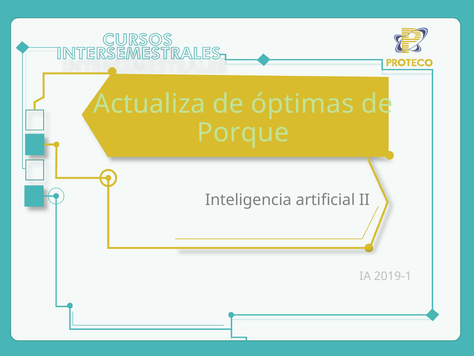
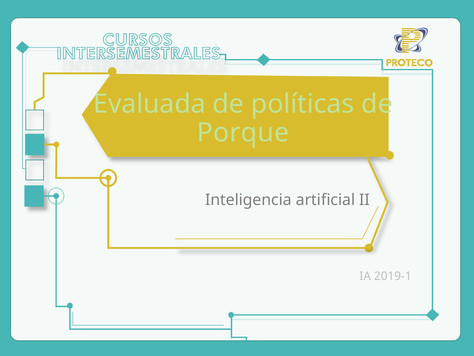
Actualiza: Actualiza -> Evaluada (150, 104)
óptimas: óptimas -> políticas (303, 104)
